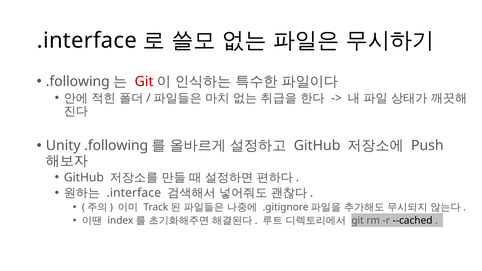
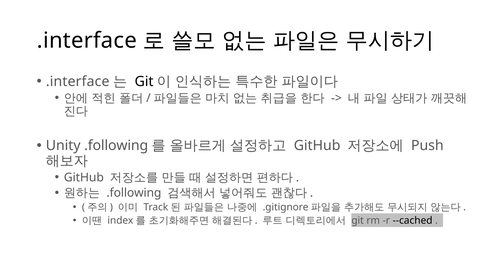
.following: .following -> .interface (78, 81)
Git colour: red -> black (144, 81)
.interface: .interface -> .following (134, 193)
